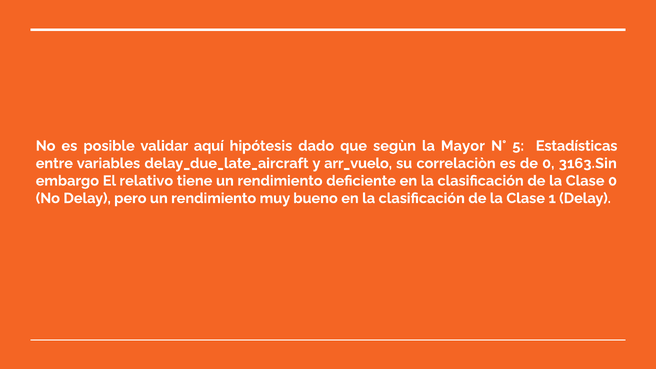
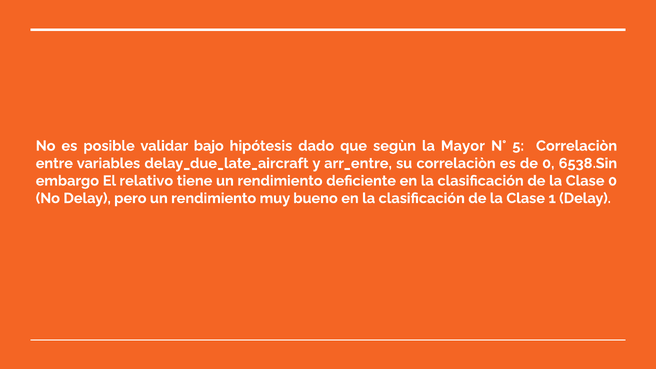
aquí: aquí -> bajo (209, 146)
5 Estadísticas: Estadísticas -> Correlaciòn (577, 146)
arr_vuelo: arr_vuelo -> arr_entre (358, 163)
3163.Sin: 3163.Sin -> 6538.Sin (588, 163)
